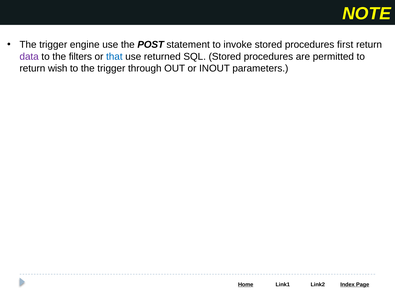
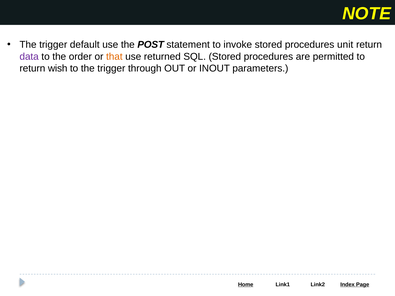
engine: engine -> default (85, 45)
first: first -> unit (345, 45)
filters: filters -> order (80, 57)
that colour: blue -> orange (114, 57)
